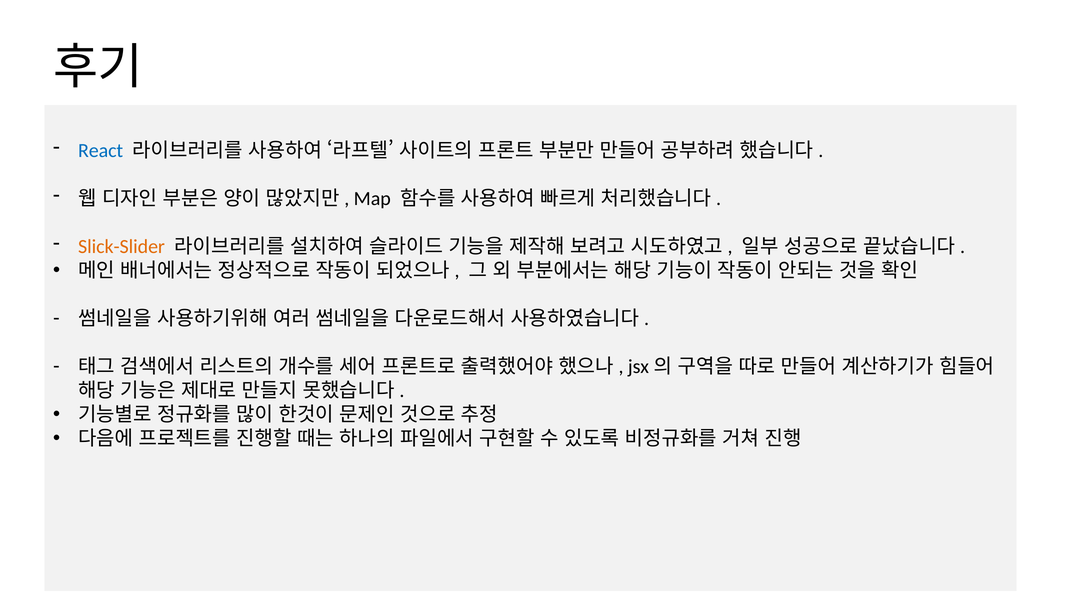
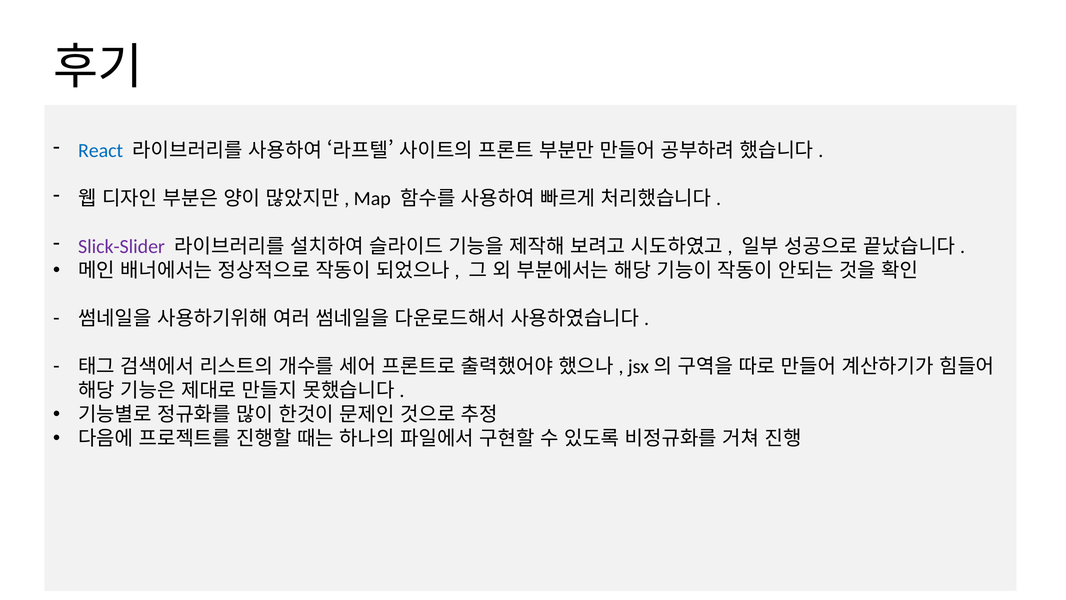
Slick-Slider colour: orange -> purple (122, 246)
